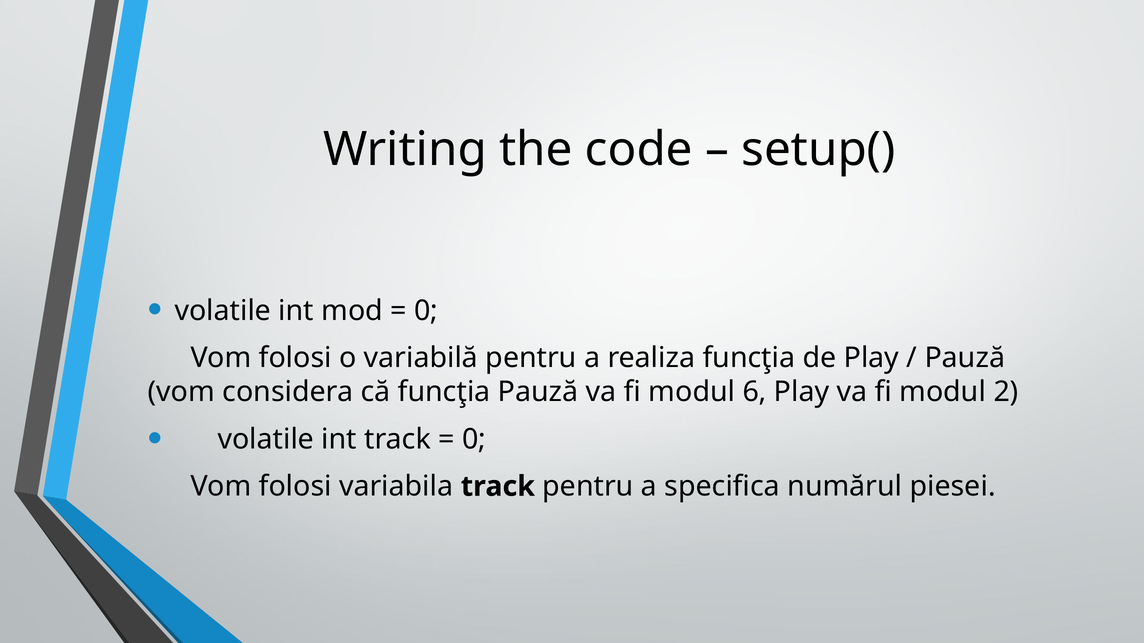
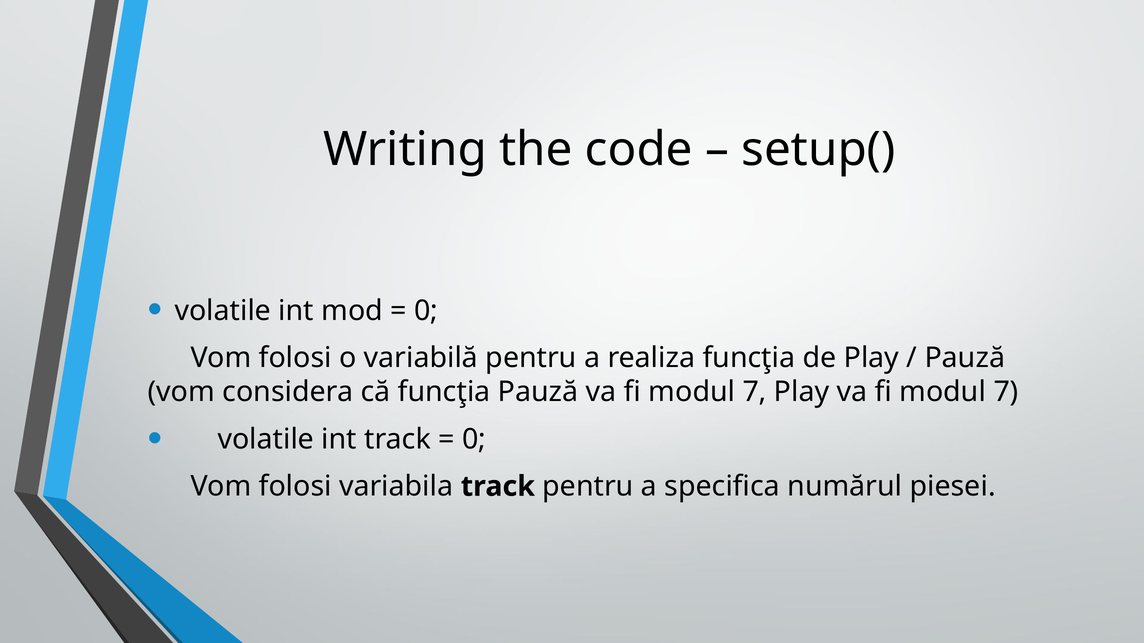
6: 6 -> 7 (755, 392)
2: 2 -> 7 (1006, 392)
